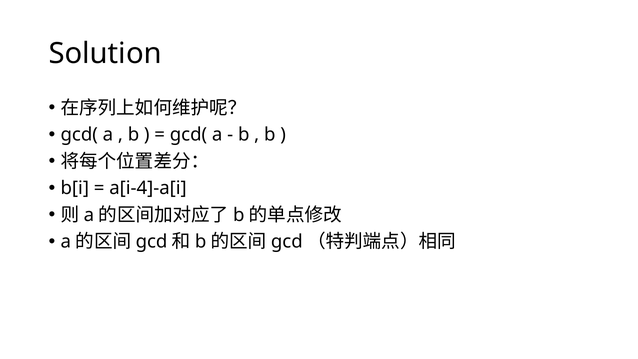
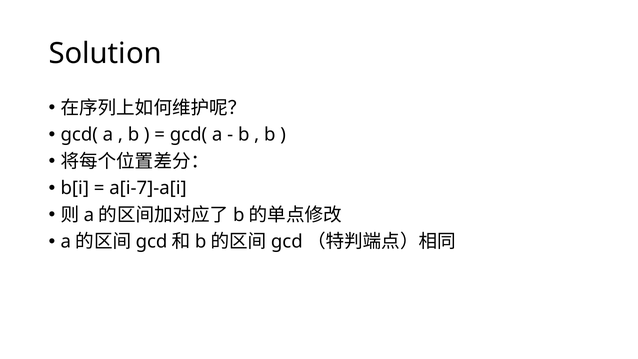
a[i-4]-a[i: a[i-4]-a[i -> a[i-7]-a[i (148, 188)
